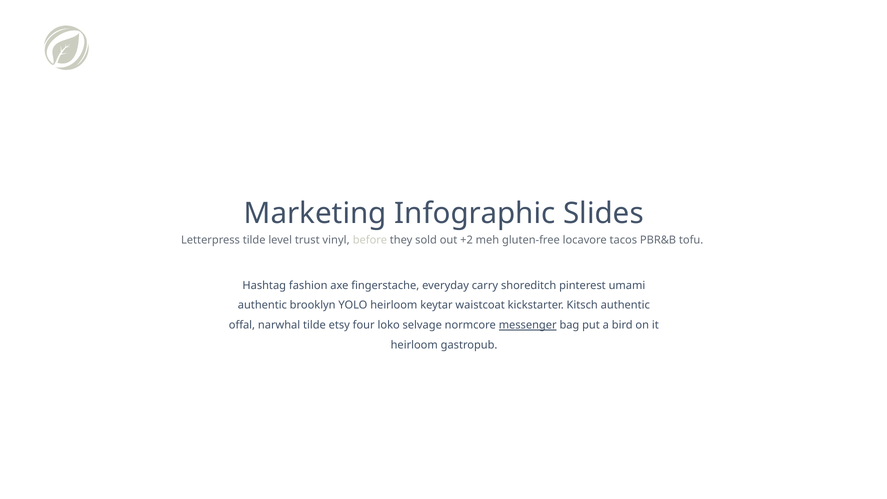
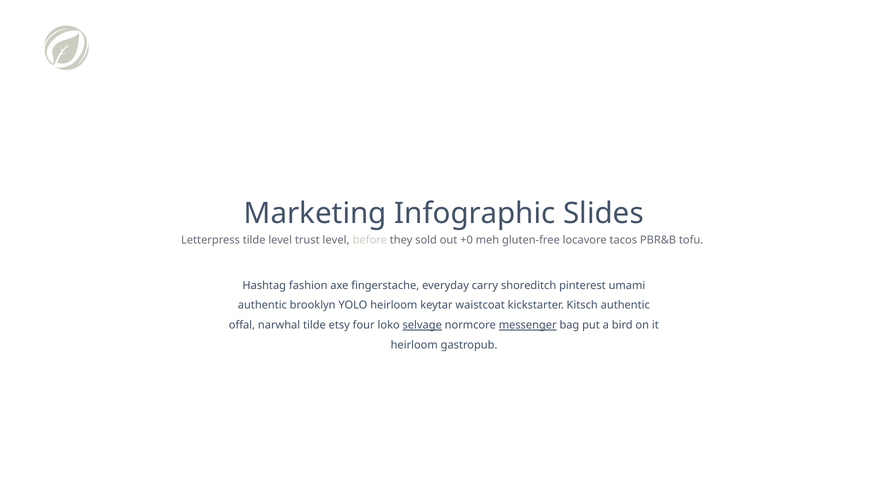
trust vinyl: vinyl -> level (336, 240)
+2: +2 -> +0 (467, 240)
selvage underline: none -> present (422, 325)
